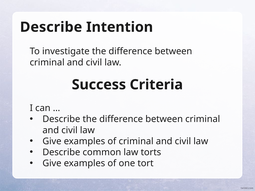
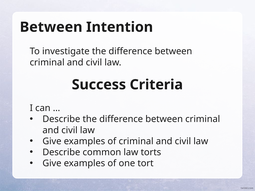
Describe: Describe -> Between (51, 27)
